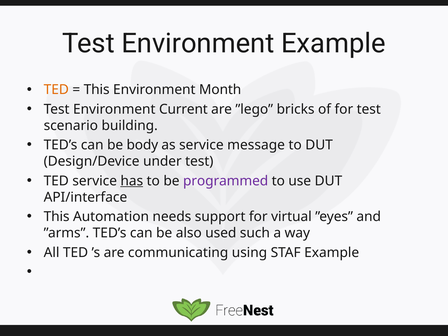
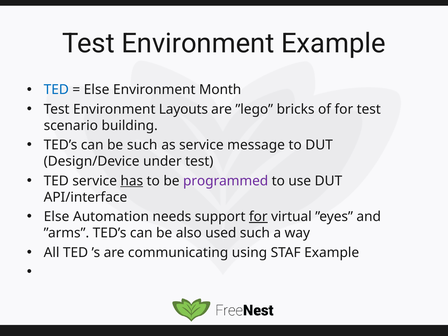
TED colour: orange -> blue (56, 90)
This: This -> Else (97, 90)
Current: Current -> Layouts (183, 109)
be body: body -> such (142, 145)
This: This -> Else (57, 217)
for underline: none -> present (258, 217)
